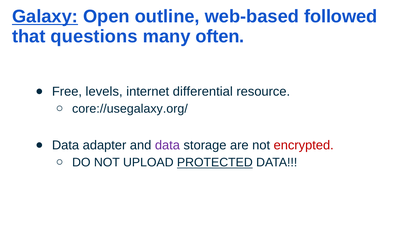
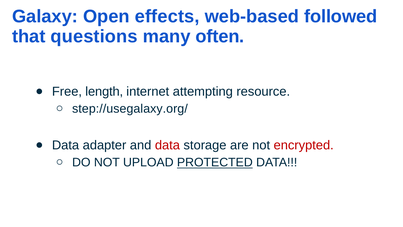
Galaxy underline: present -> none (45, 17)
outline: outline -> effects (167, 17)
levels: levels -> length (104, 91)
differential: differential -> attempting (203, 91)
core://usegalaxy.org/: core://usegalaxy.org/ -> step://usegalaxy.org/ (130, 109)
data colour: purple -> red (167, 145)
